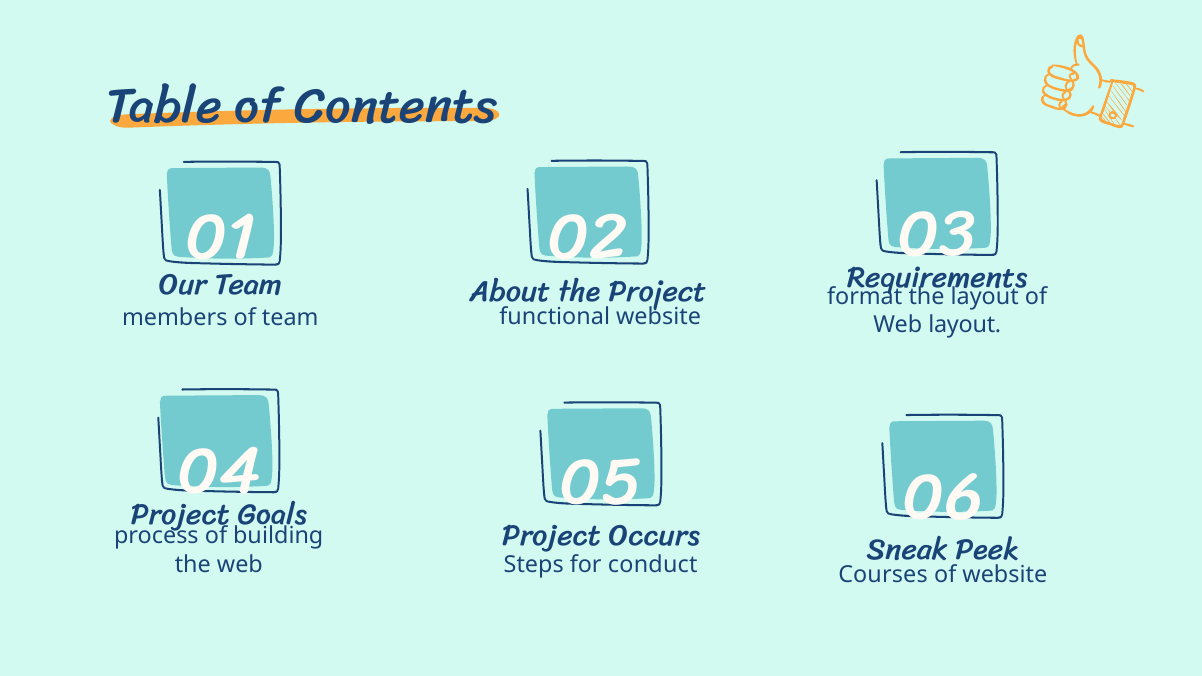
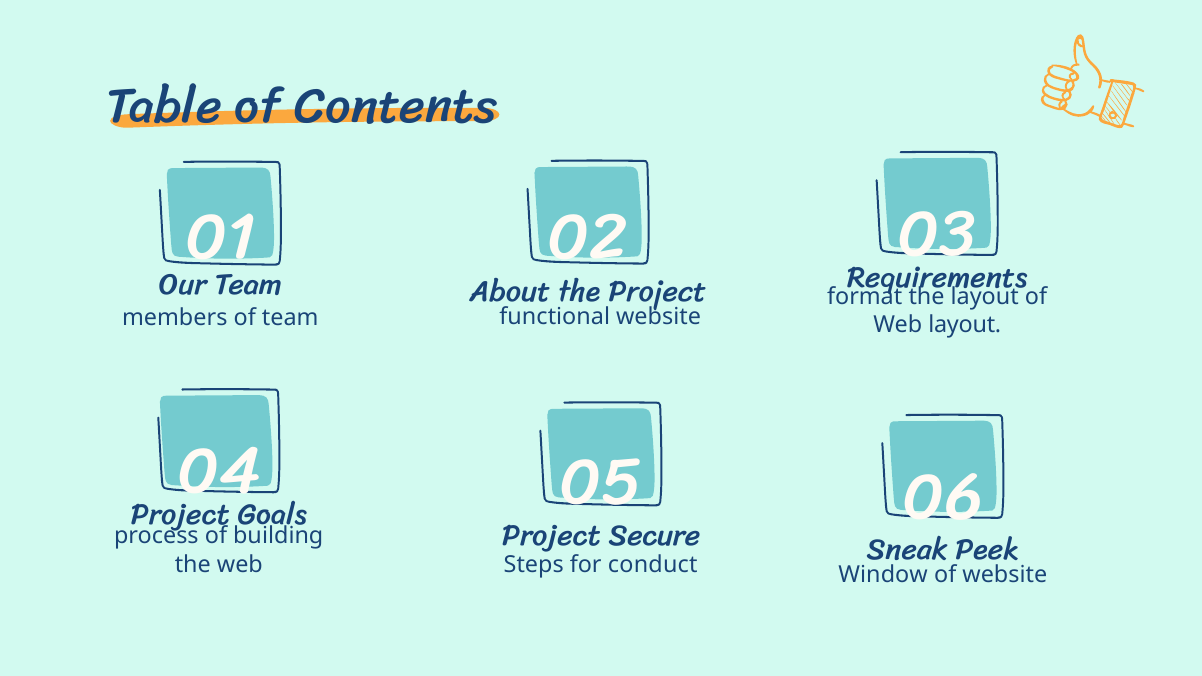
Occurs: Occurs -> Secure (655, 535)
Courses: Courses -> Window (883, 574)
